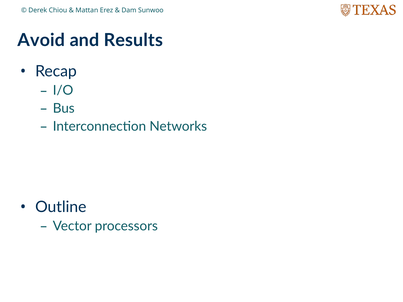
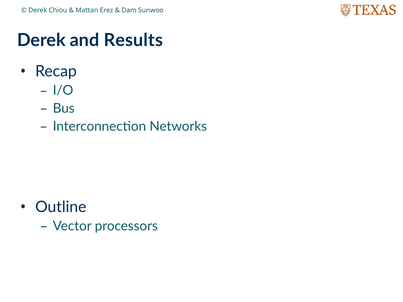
Avoid: Avoid -> Derek (41, 40)
